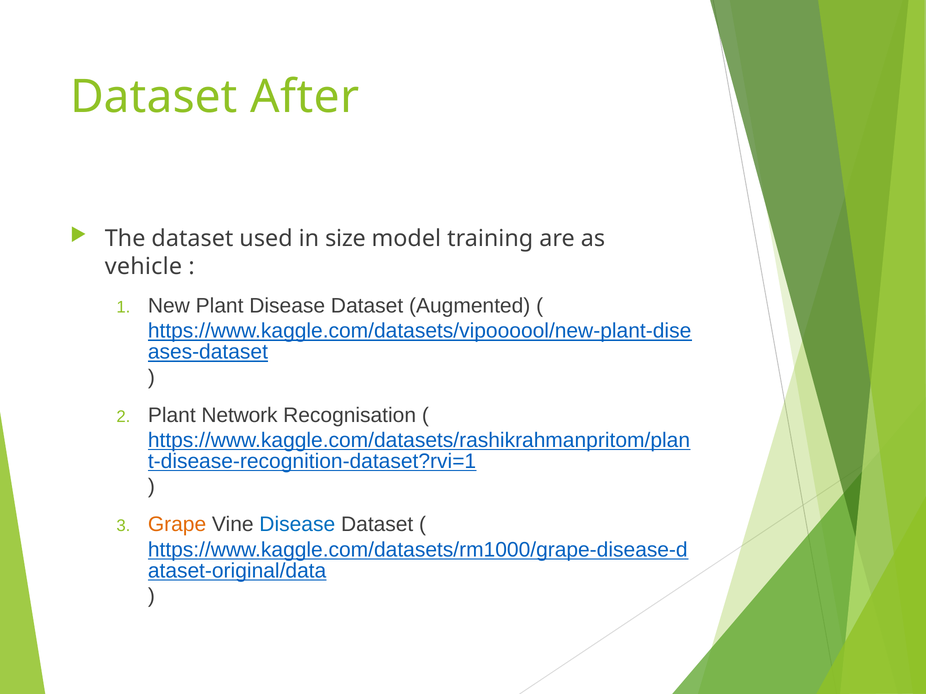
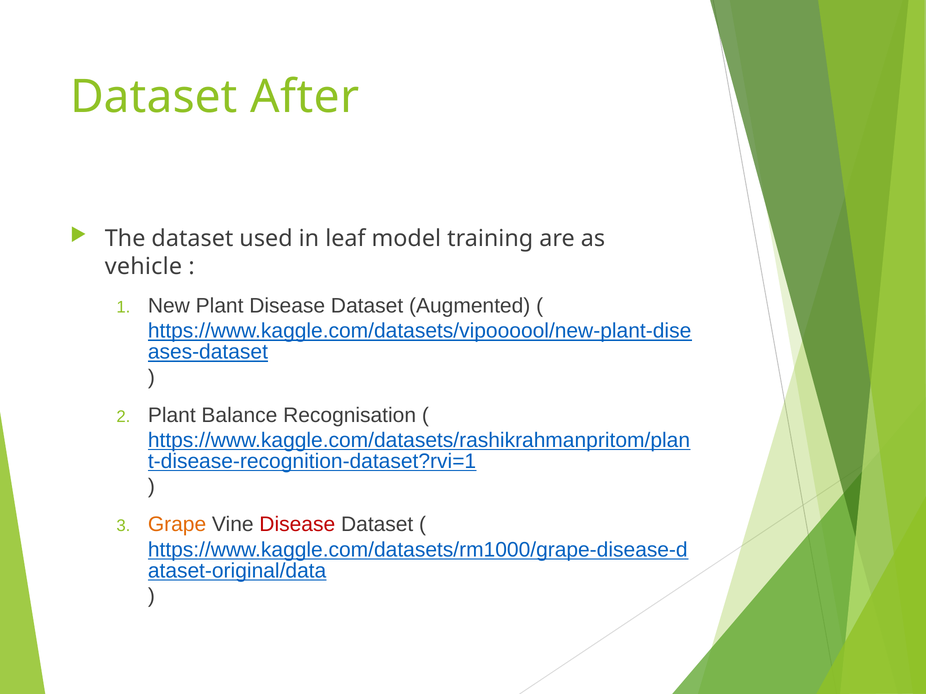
size: size -> leaf (345, 239)
Network: Network -> Balance (239, 415)
Disease colour: blue -> red (297, 525)
